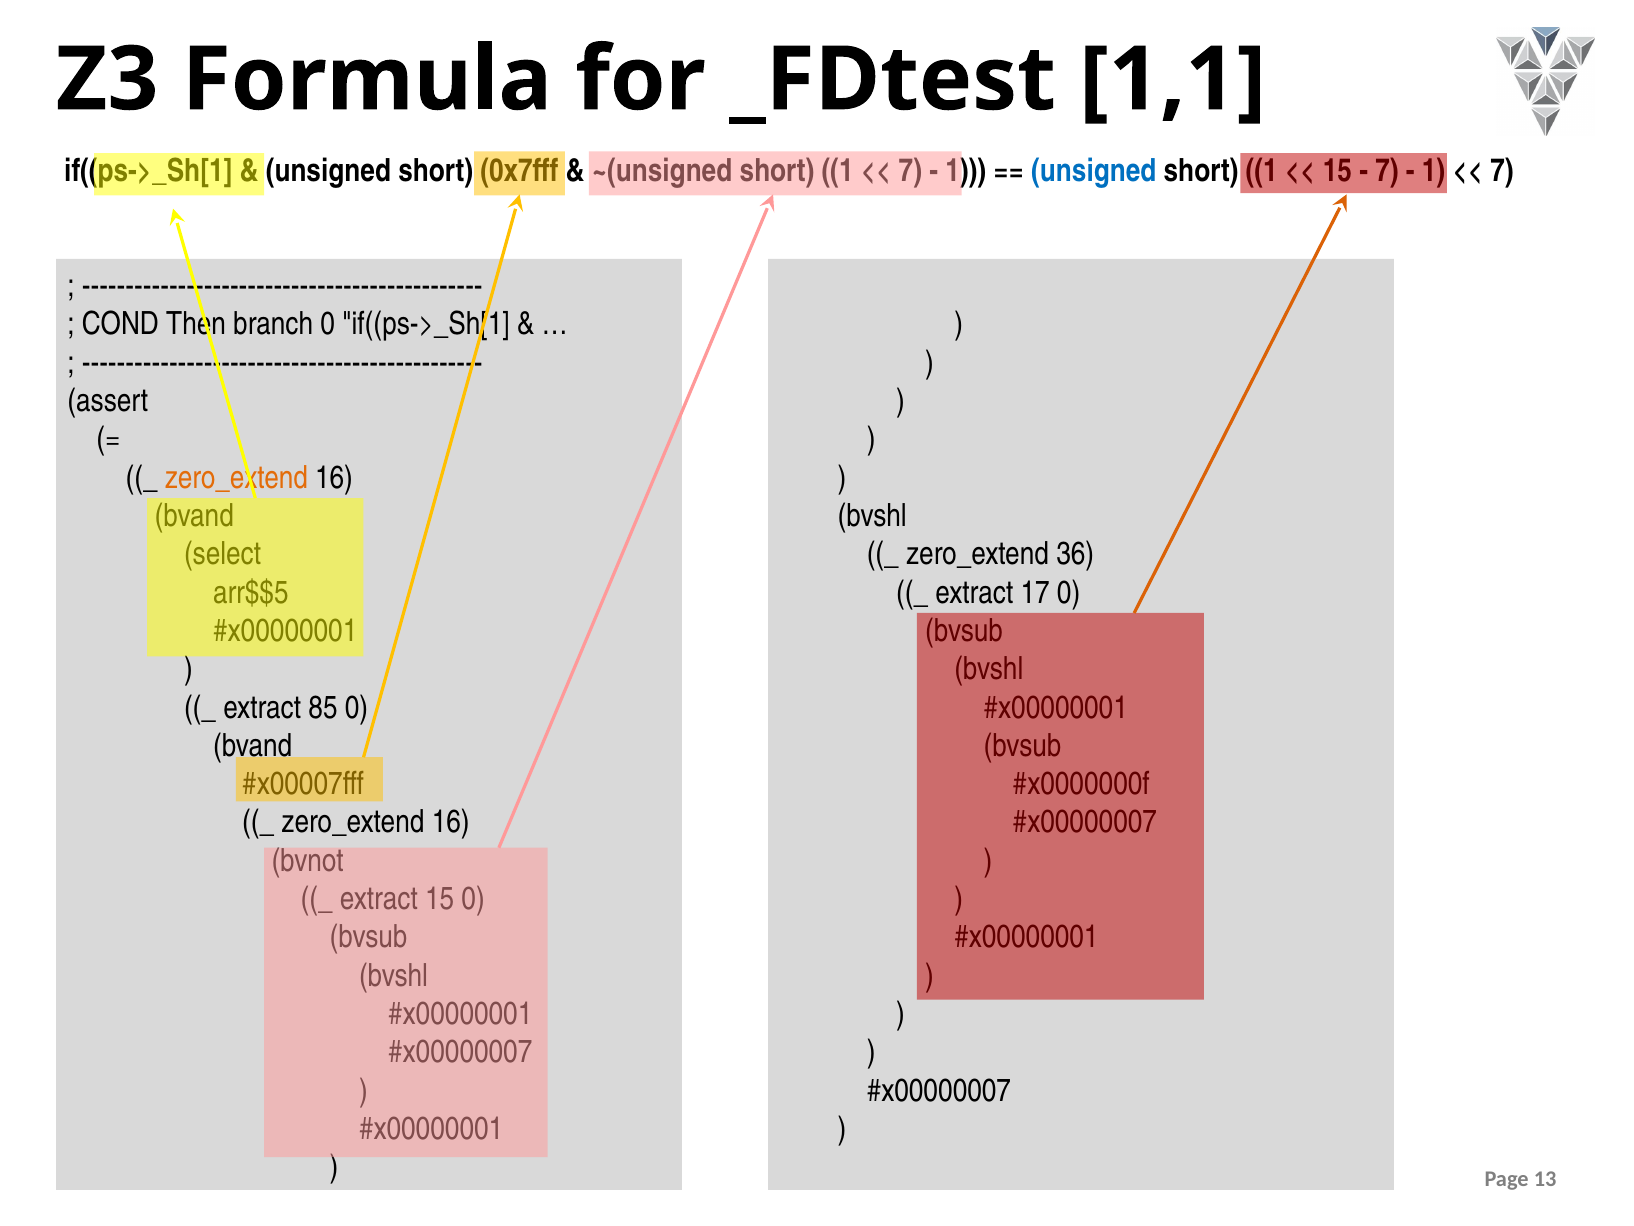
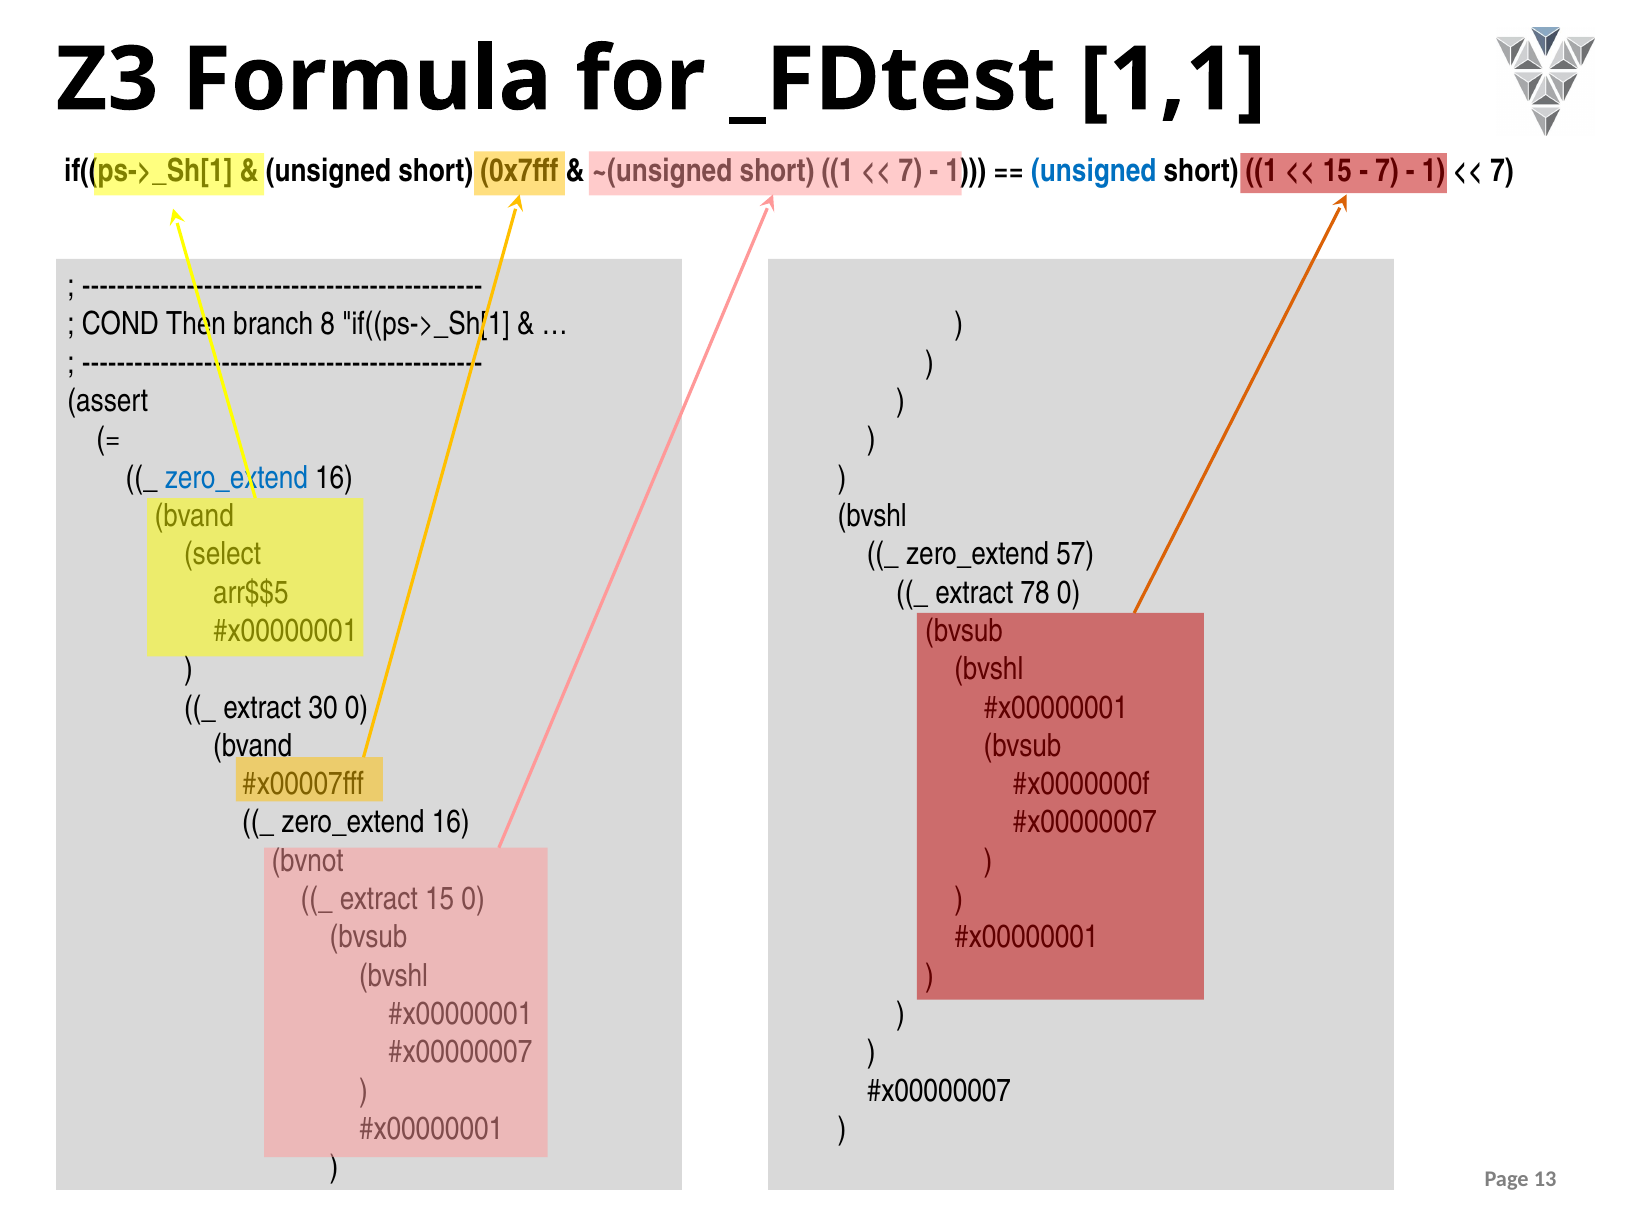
branch 0: 0 -> 8 (328, 324)
zero_extend colour: orange -> blue (236, 477)
36: 36 -> 57 (1075, 554)
17: 17 -> 78 (1035, 592)
85: 85 -> 30 (323, 707)
